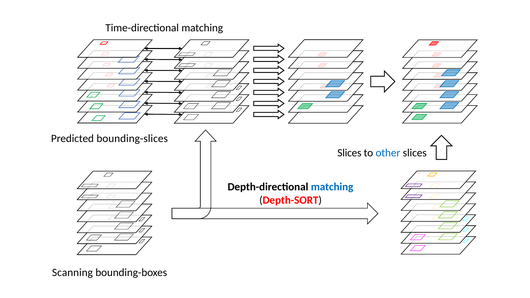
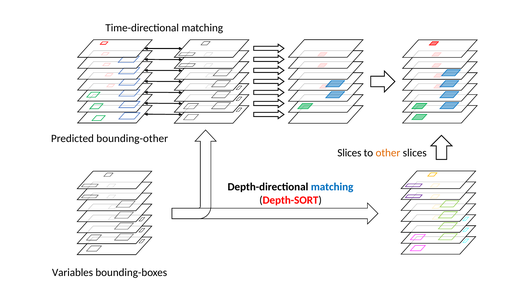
bounding-slices: bounding-slices -> bounding-other (132, 139)
other colour: blue -> orange (388, 153)
Scanning: Scanning -> Variables (73, 273)
